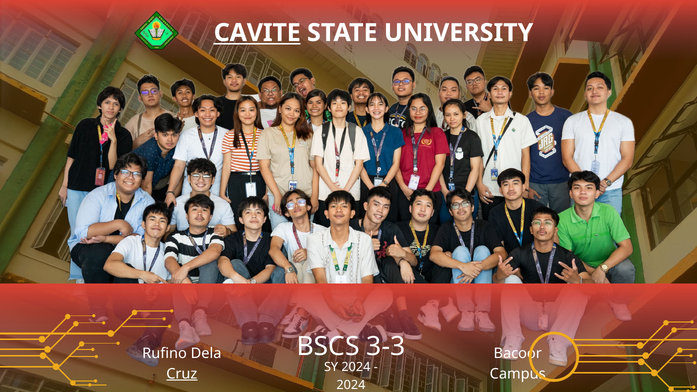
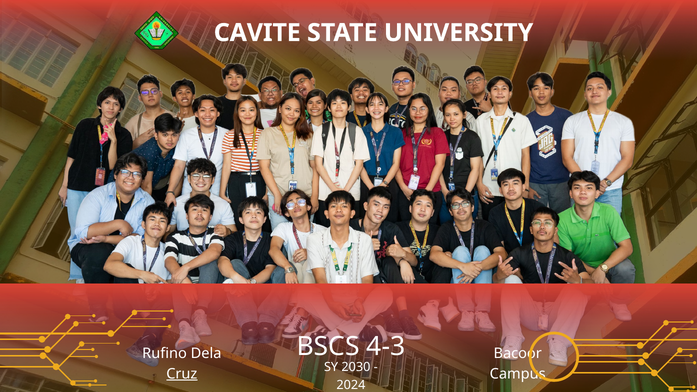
CAVITE underline: present -> none (257, 33)
3-3: 3-3 -> 4-3 (386, 347)
SY 2024: 2024 -> 2030 (356, 367)
